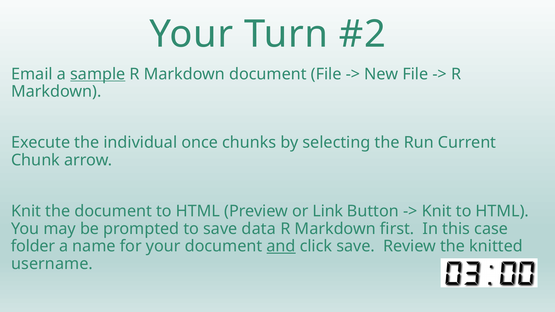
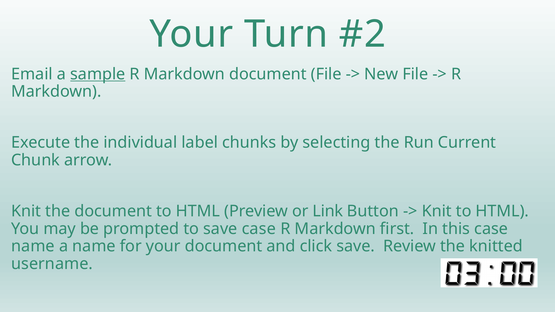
once: once -> label (200, 143)
save data: data -> case (259, 229)
folder: folder -> name (33, 246)
and underline: present -> none (281, 246)
